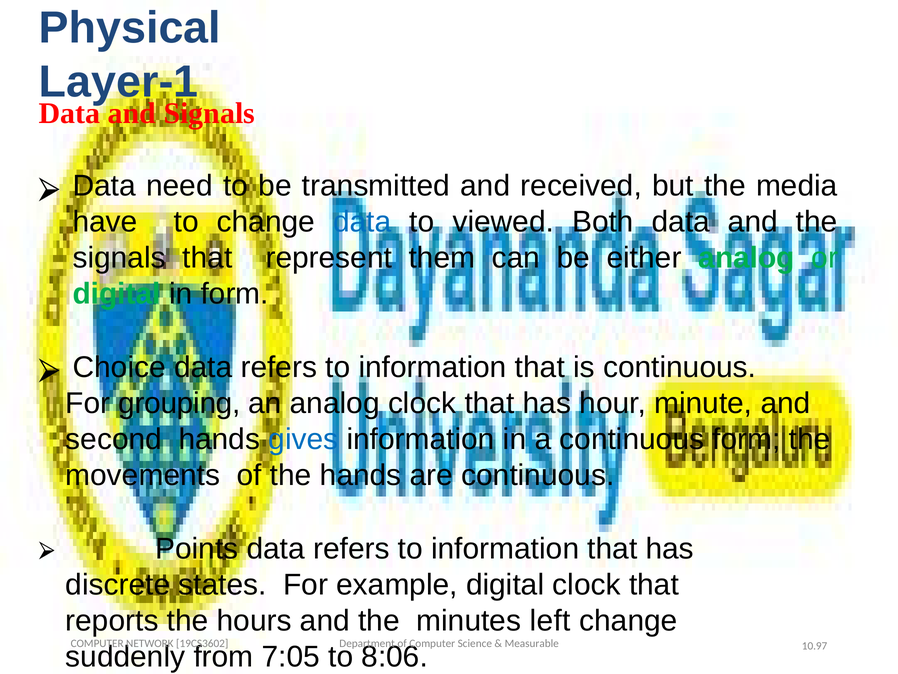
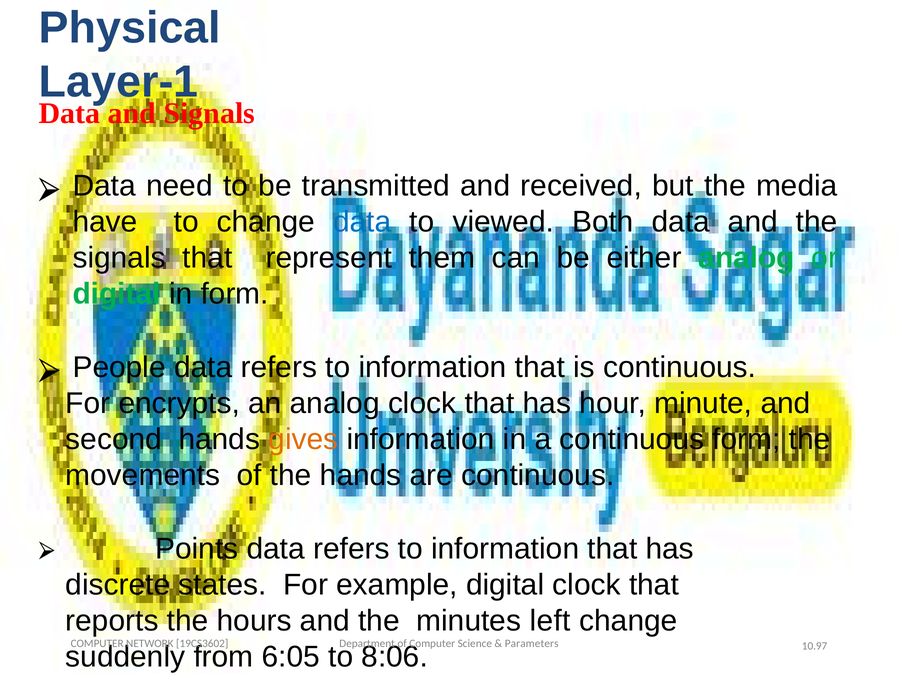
Choice: Choice -> People (119, 367)
grouping: grouping -> encrypts (179, 403)
gives colour: blue -> orange (303, 439)
Measurable: Measurable -> Parameters (532, 643)
7:05: 7:05 -> 6:05 (291, 656)
